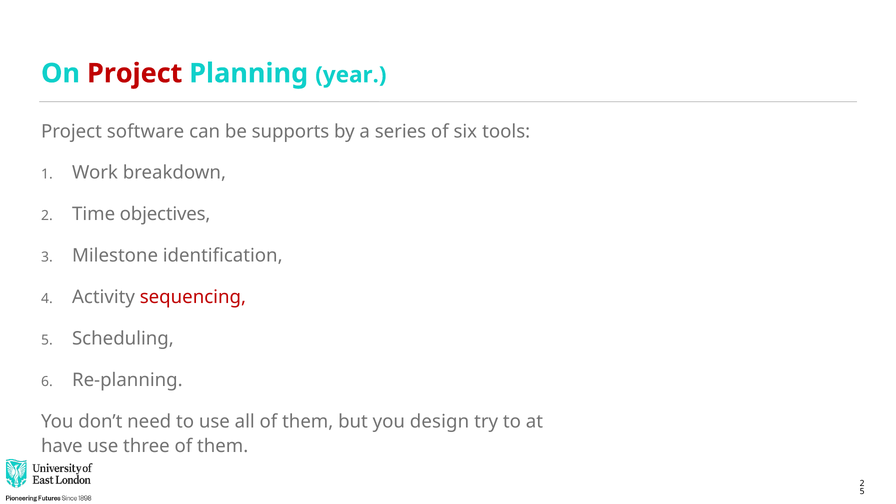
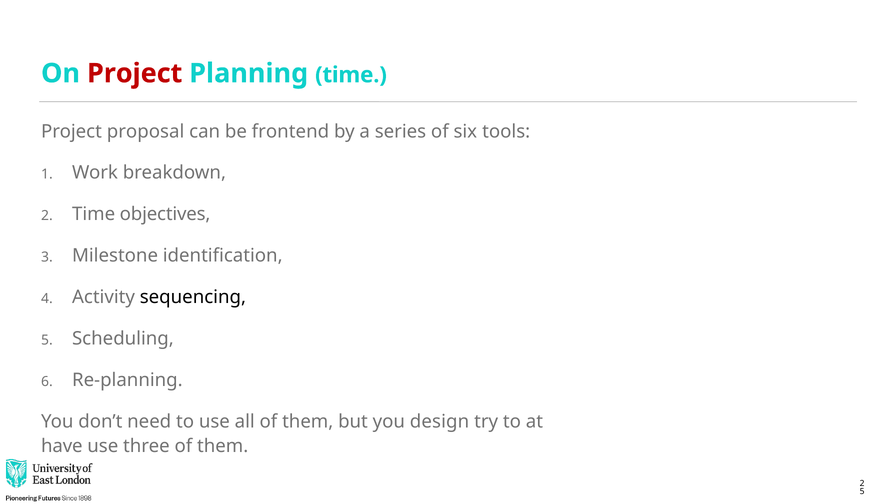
Planning year: year -> time (351, 75)
software: software -> proposal (146, 131)
supports: supports -> frontend (290, 131)
sequencing colour: red -> black (193, 297)
